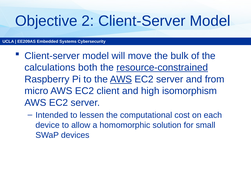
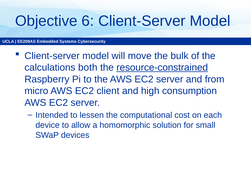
2: 2 -> 6 (88, 21)
AWS underline: present -> none (121, 79)
isomorphism: isomorphism -> consumption (189, 91)
